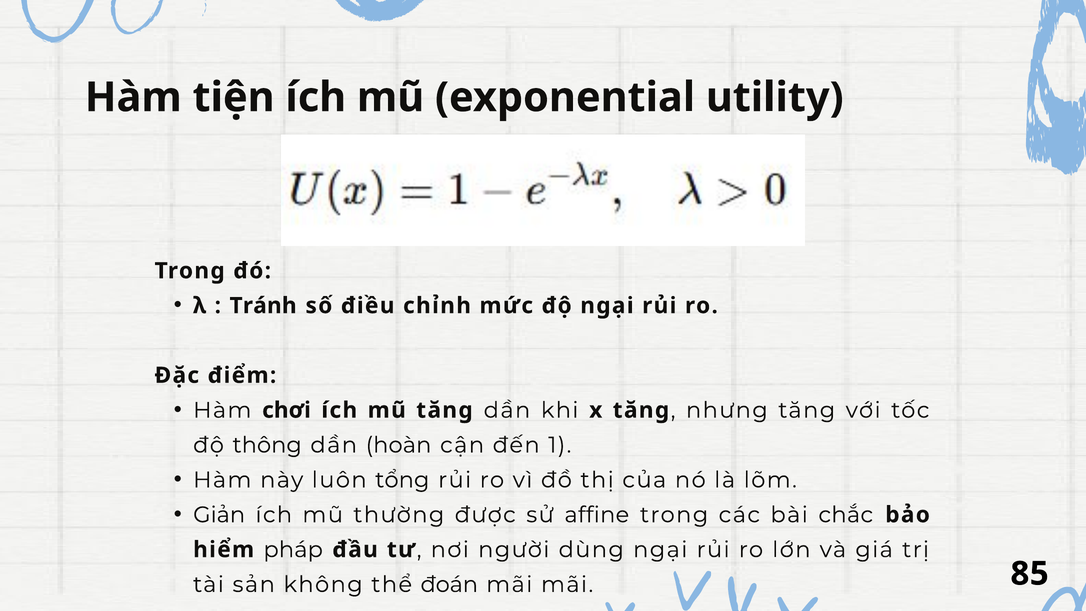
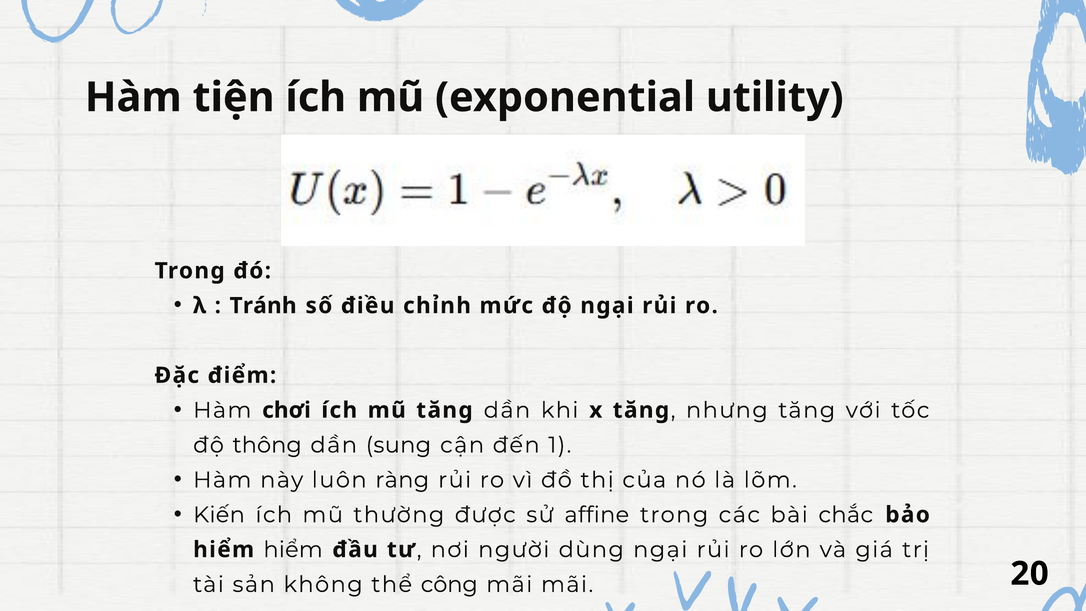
hoàn: hoàn -> sung (398, 445)
tổng: tổng -> ràng (402, 480)
Giản: Giản -> Kiến (219, 515)
hiểm pháp: pháp -> hiểm (293, 550)
đoán: đoán -> công (449, 584)
85: 85 -> 20 (1030, 574)
